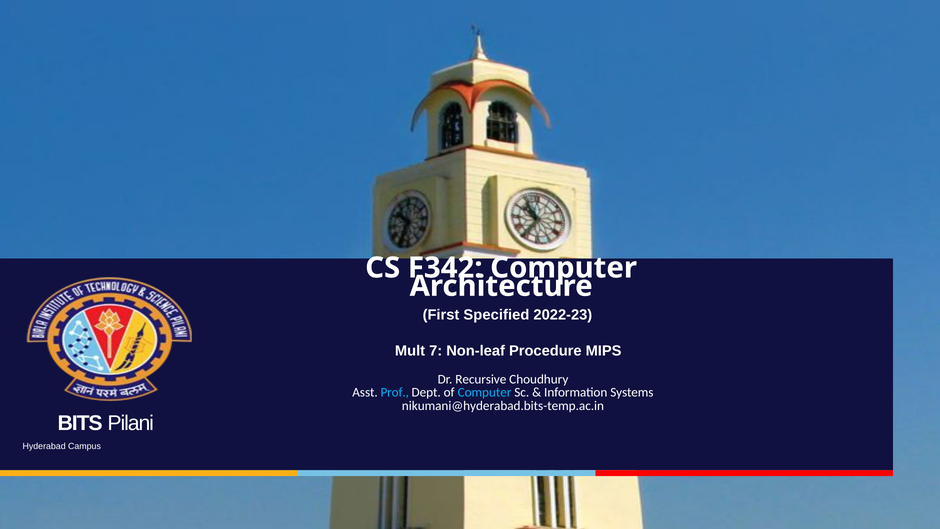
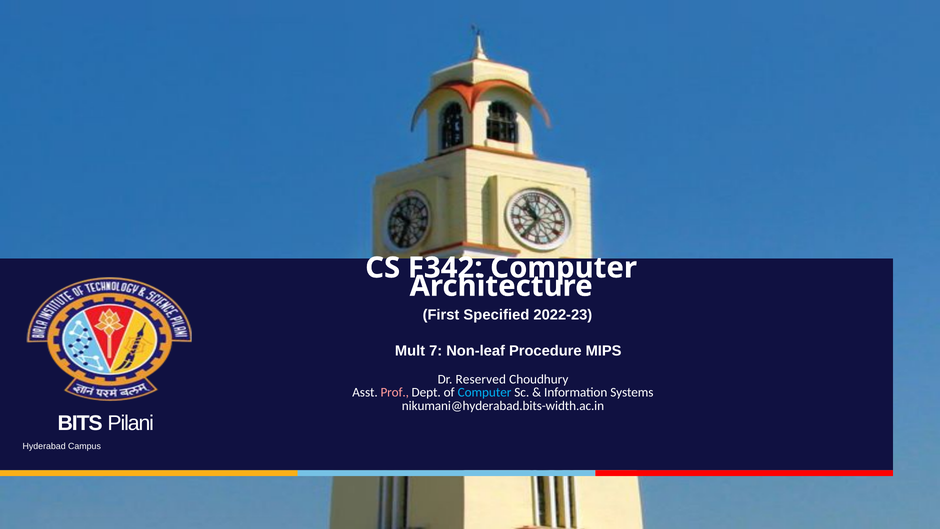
Recursive: Recursive -> Reserved (481, 379)
Prof colour: light blue -> pink (395, 392)
nikumani@hyderabad.bits-temp.ac.in: nikumani@hyderabad.bits-temp.ac.in -> nikumani@hyderabad.bits-width.ac.in (503, 406)
